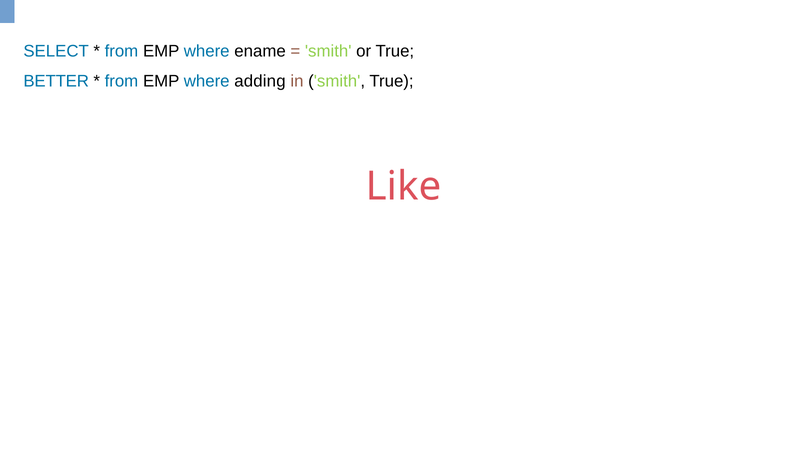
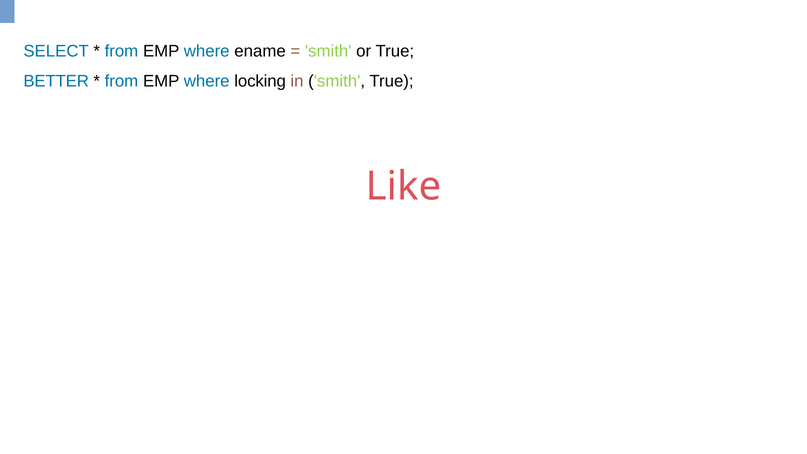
adding: adding -> locking (260, 81)
